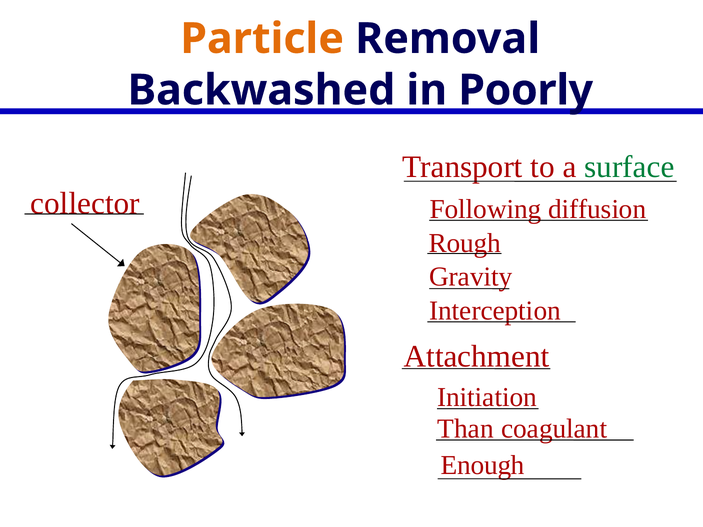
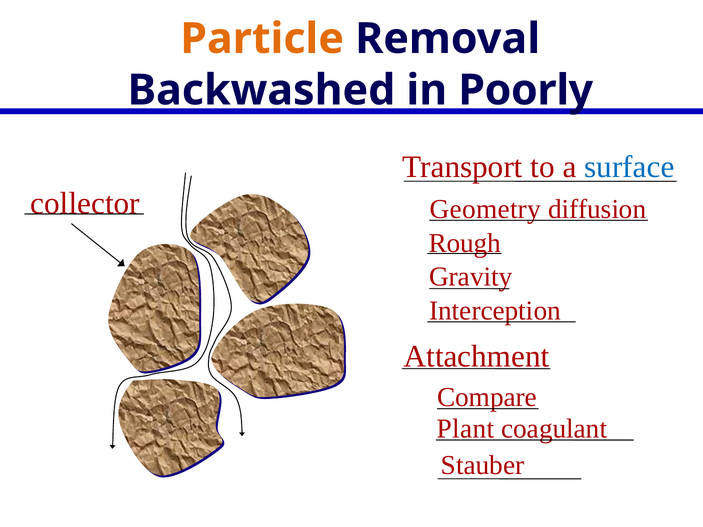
surface colour: green -> blue (629, 167)
Following: Following -> Geometry (485, 209)
Initiation: Initiation -> Compare (487, 398)
Than: Than -> Plant (466, 429)
Enough: Enough -> Stauber (483, 465)
